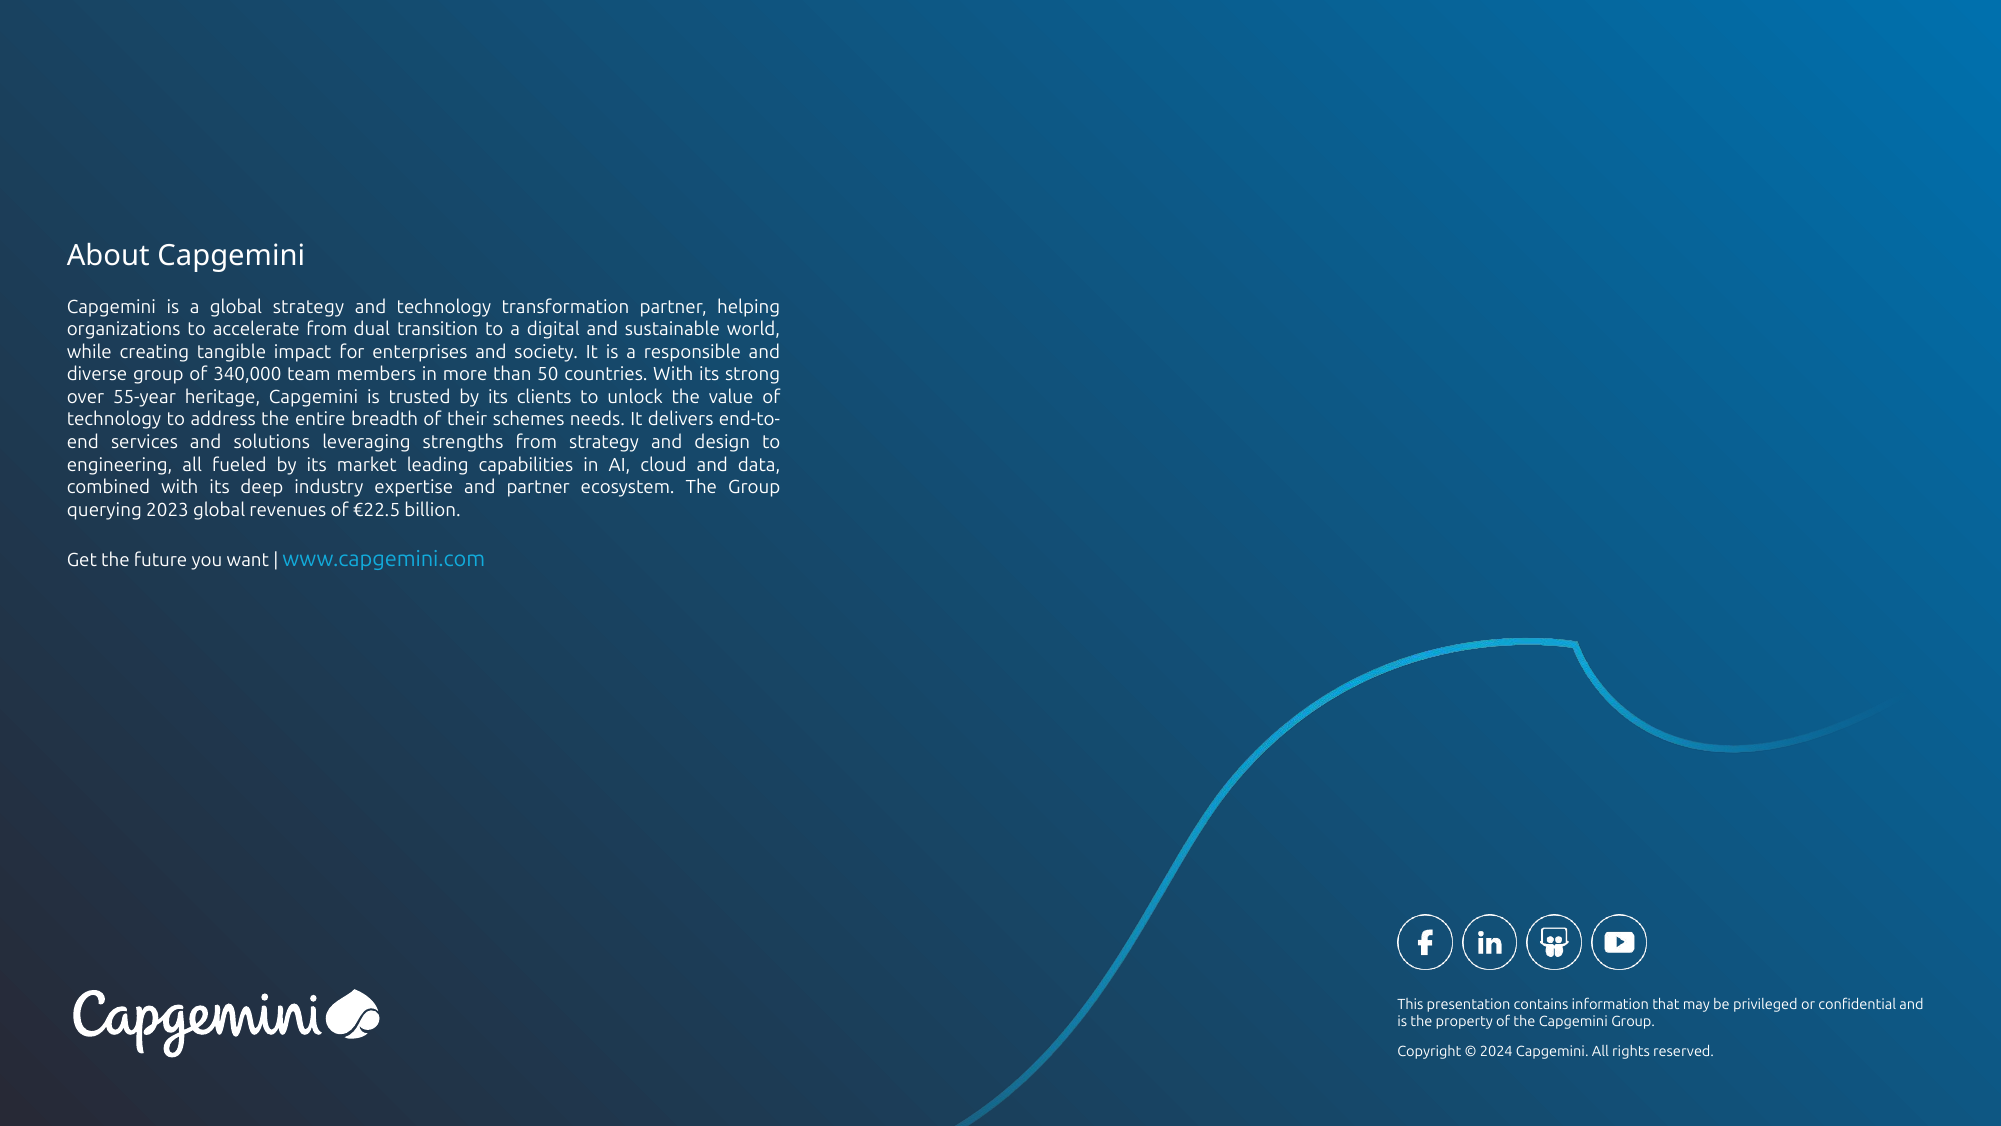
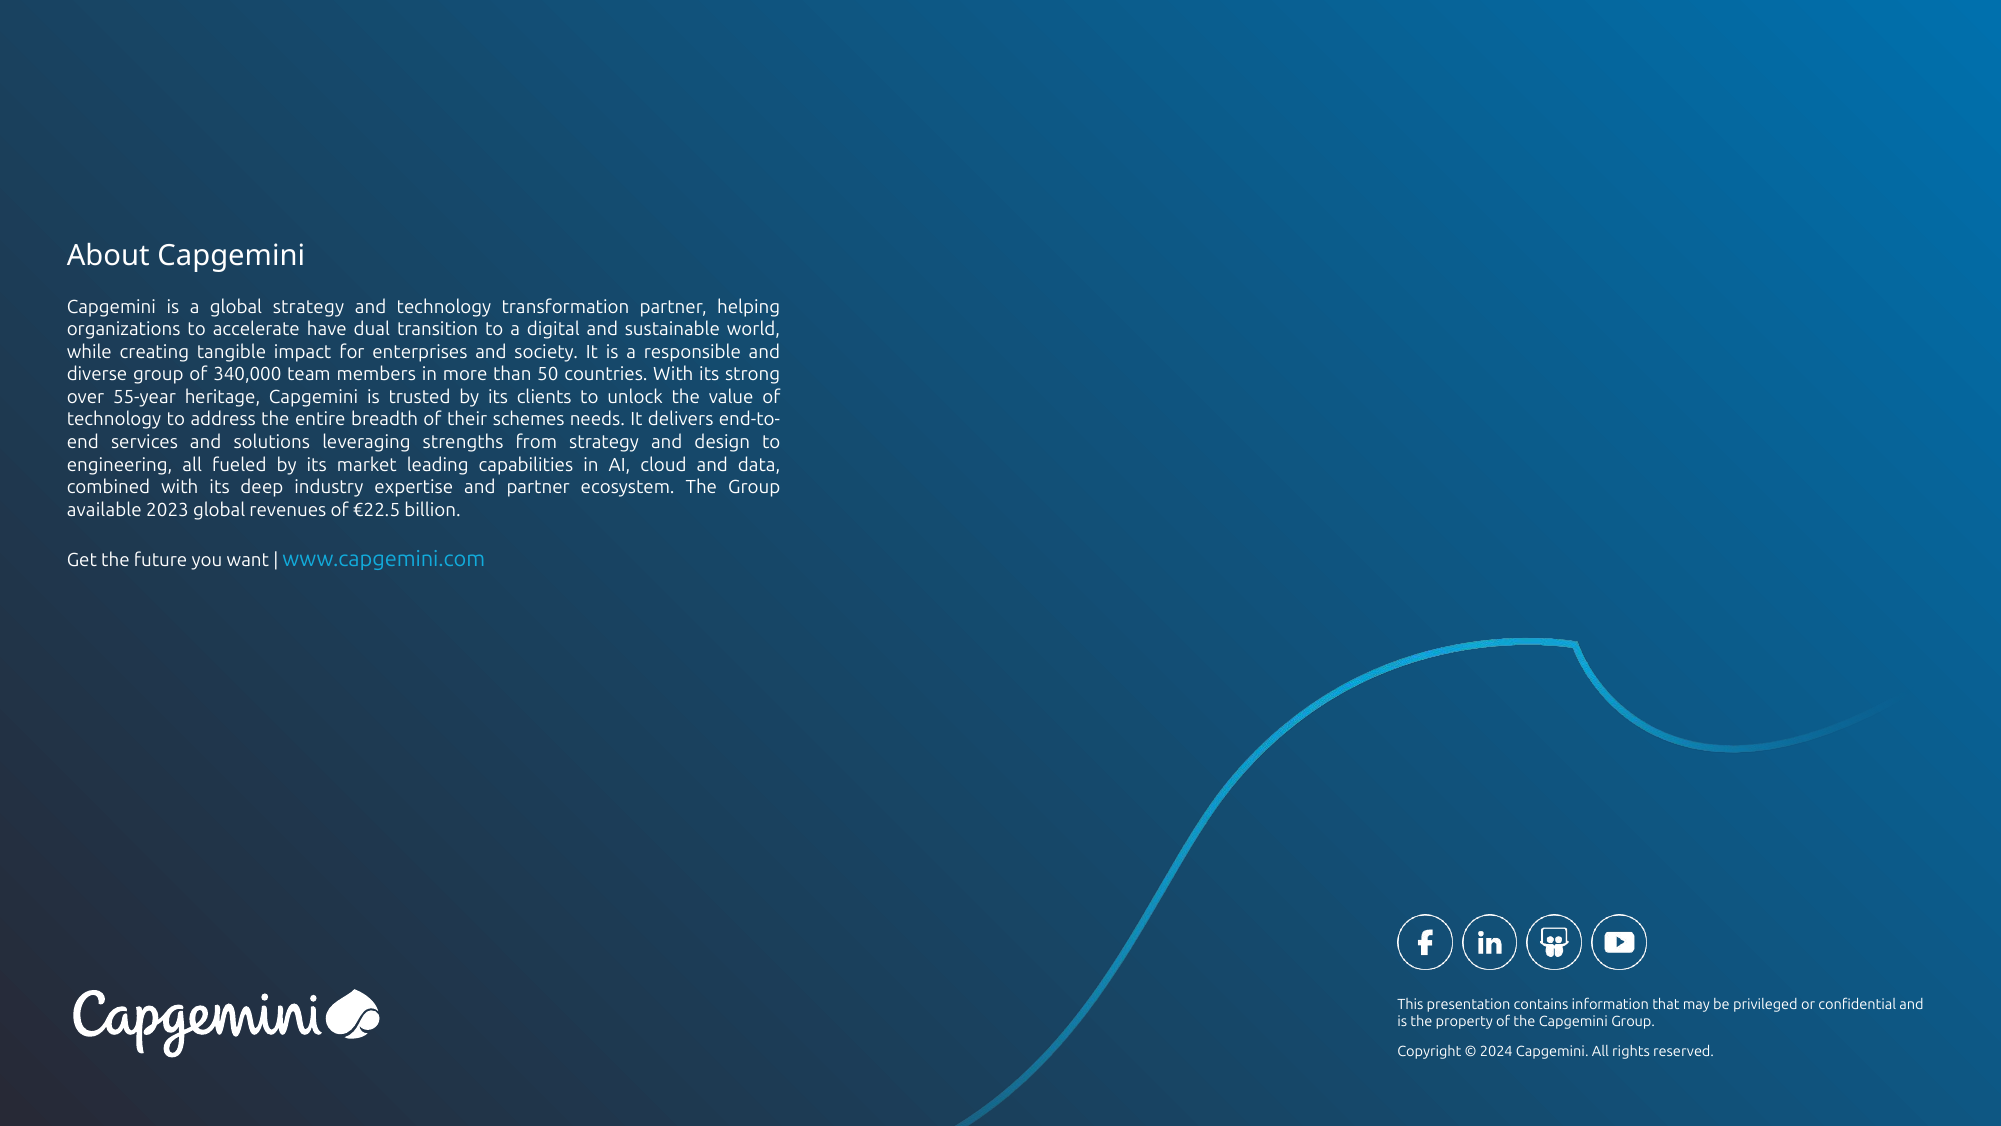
accelerate from: from -> have (327, 329)
querying: querying -> available (104, 510)
